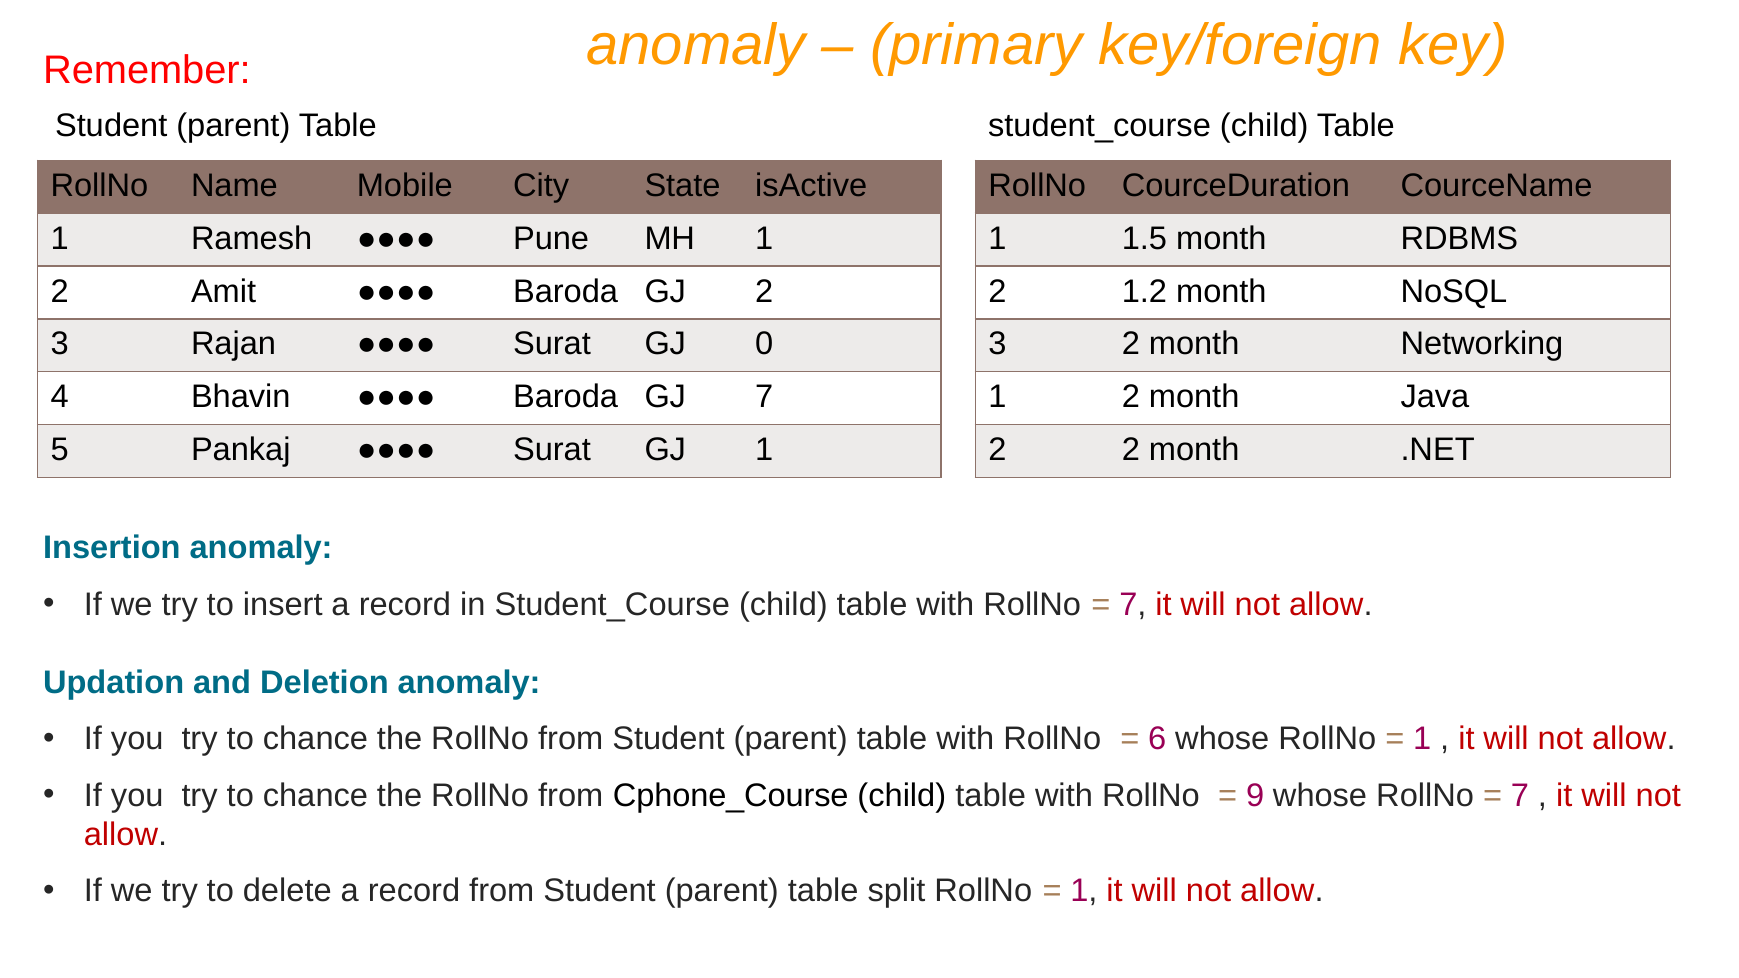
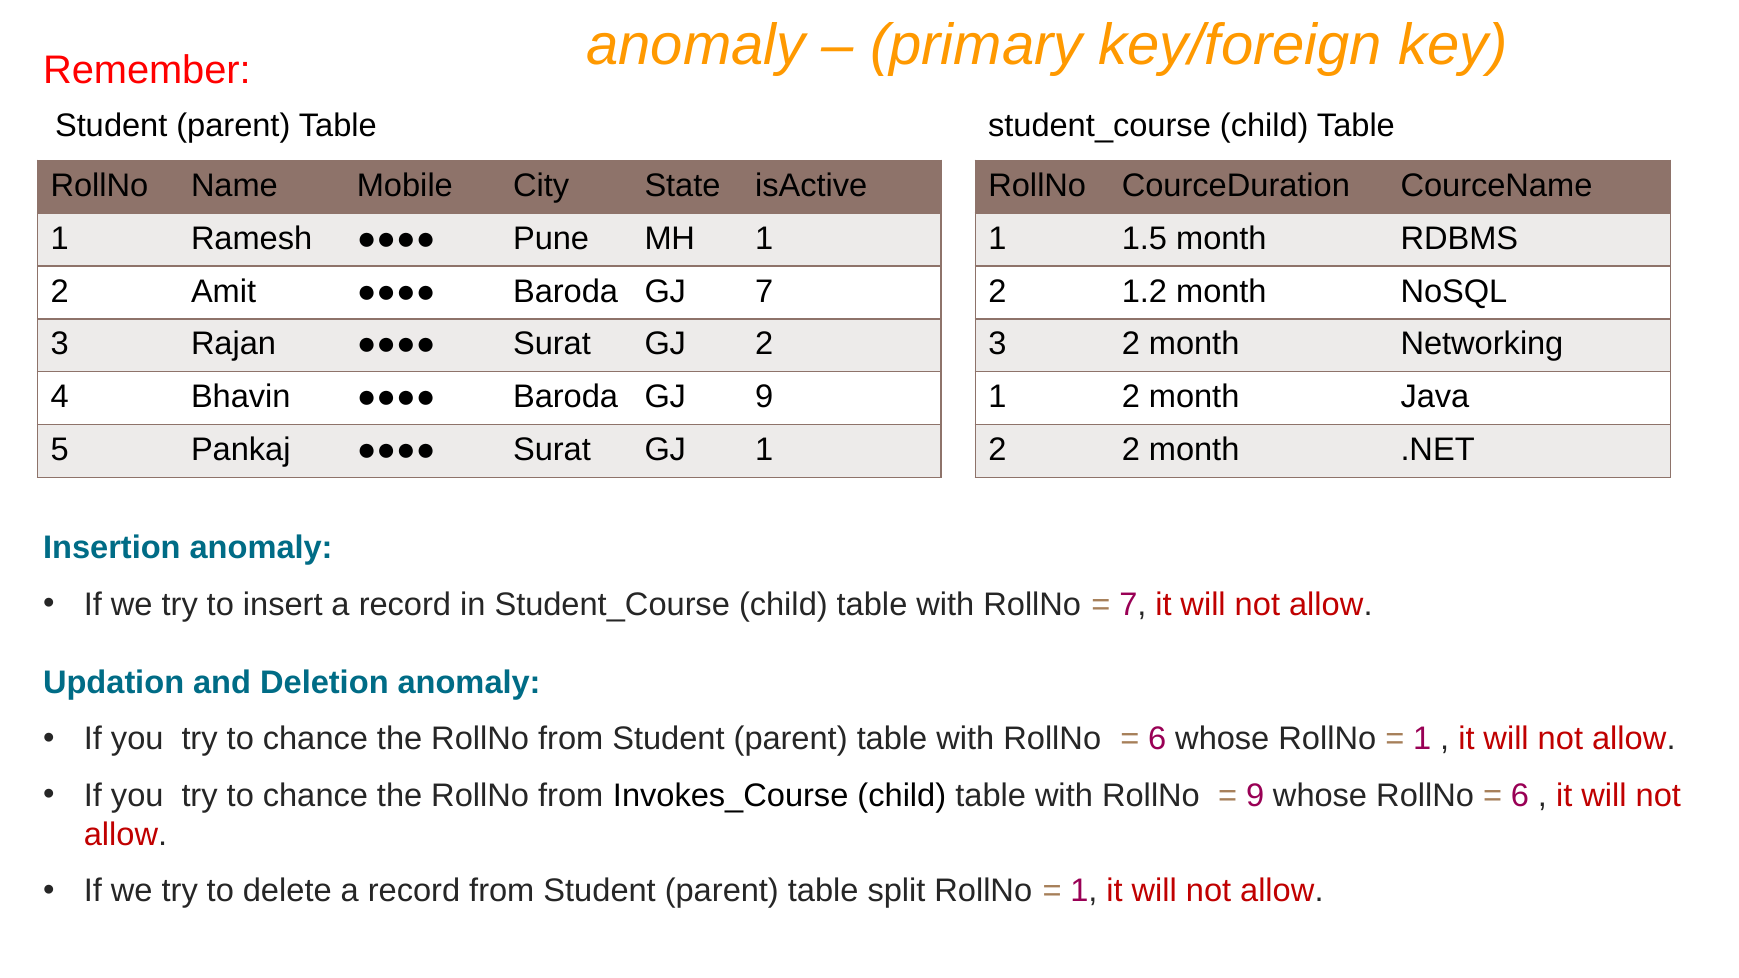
GJ 2: 2 -> 7 (764, 291)
GJ 0: 0 -> 2 (764, 344)
GJ 7: 7 -> 9 (764, 397)
Cphone_Course: Cphone_Course -> Invokes_Course (731, 796)
7: 7 -> 6 (1520, 796)
